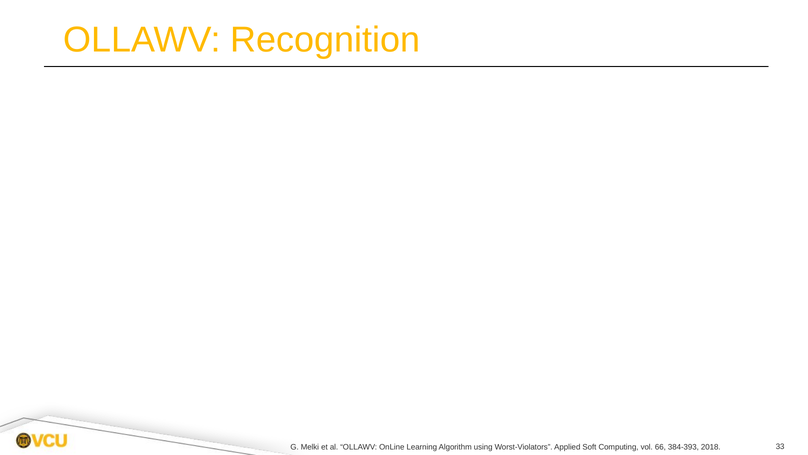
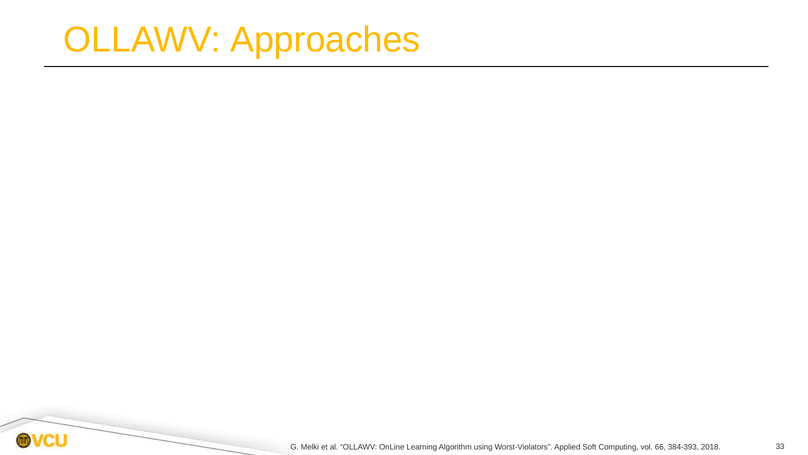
Recognition: Recognition -> Approaches (325, 40)
